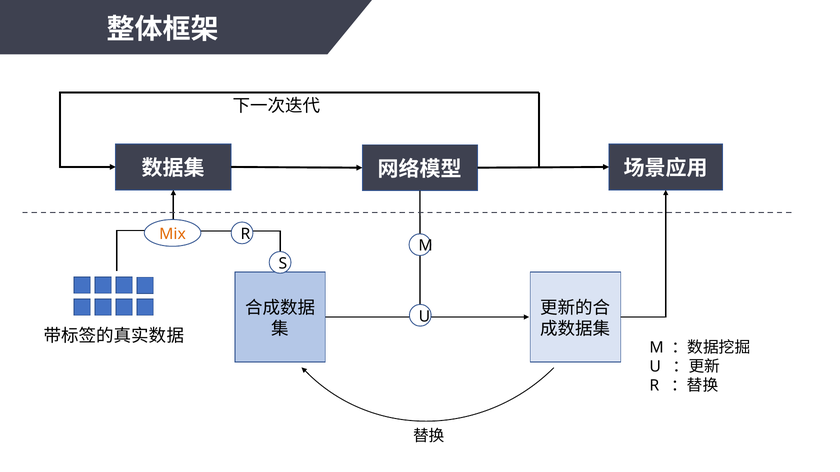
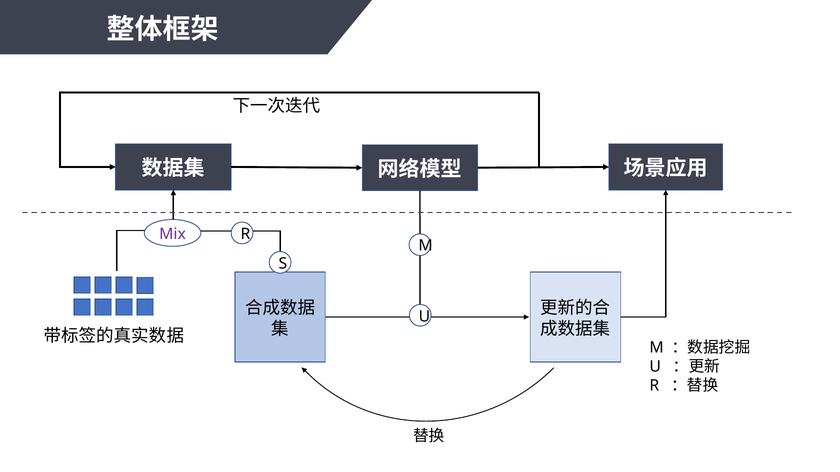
Mix colour: orange -> purple (173, 234)
